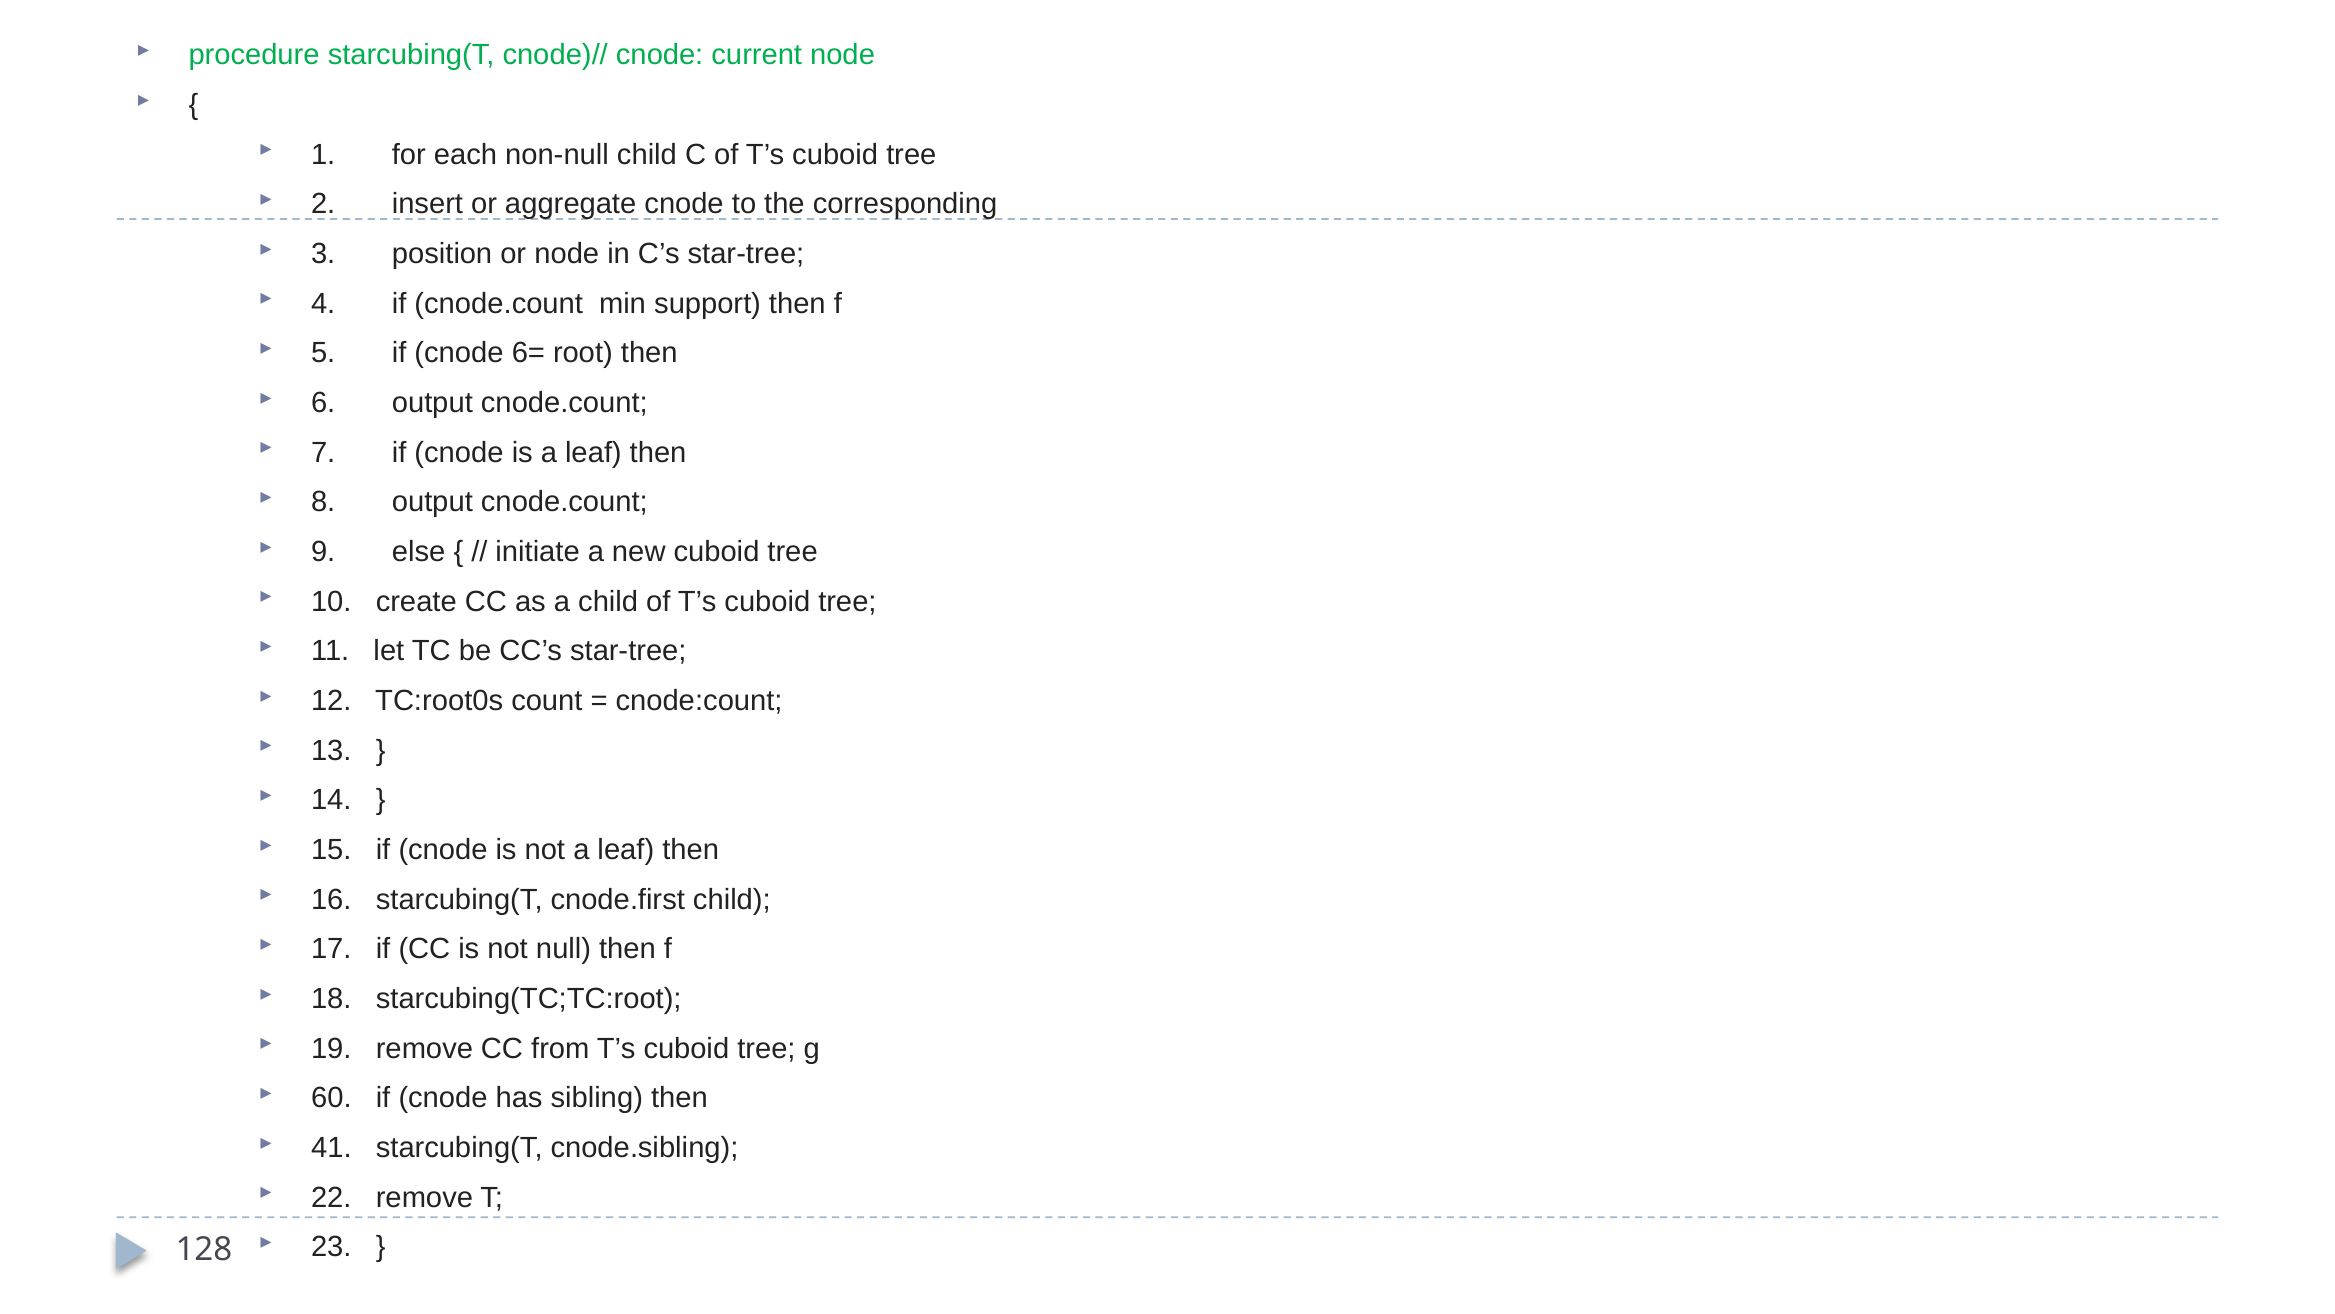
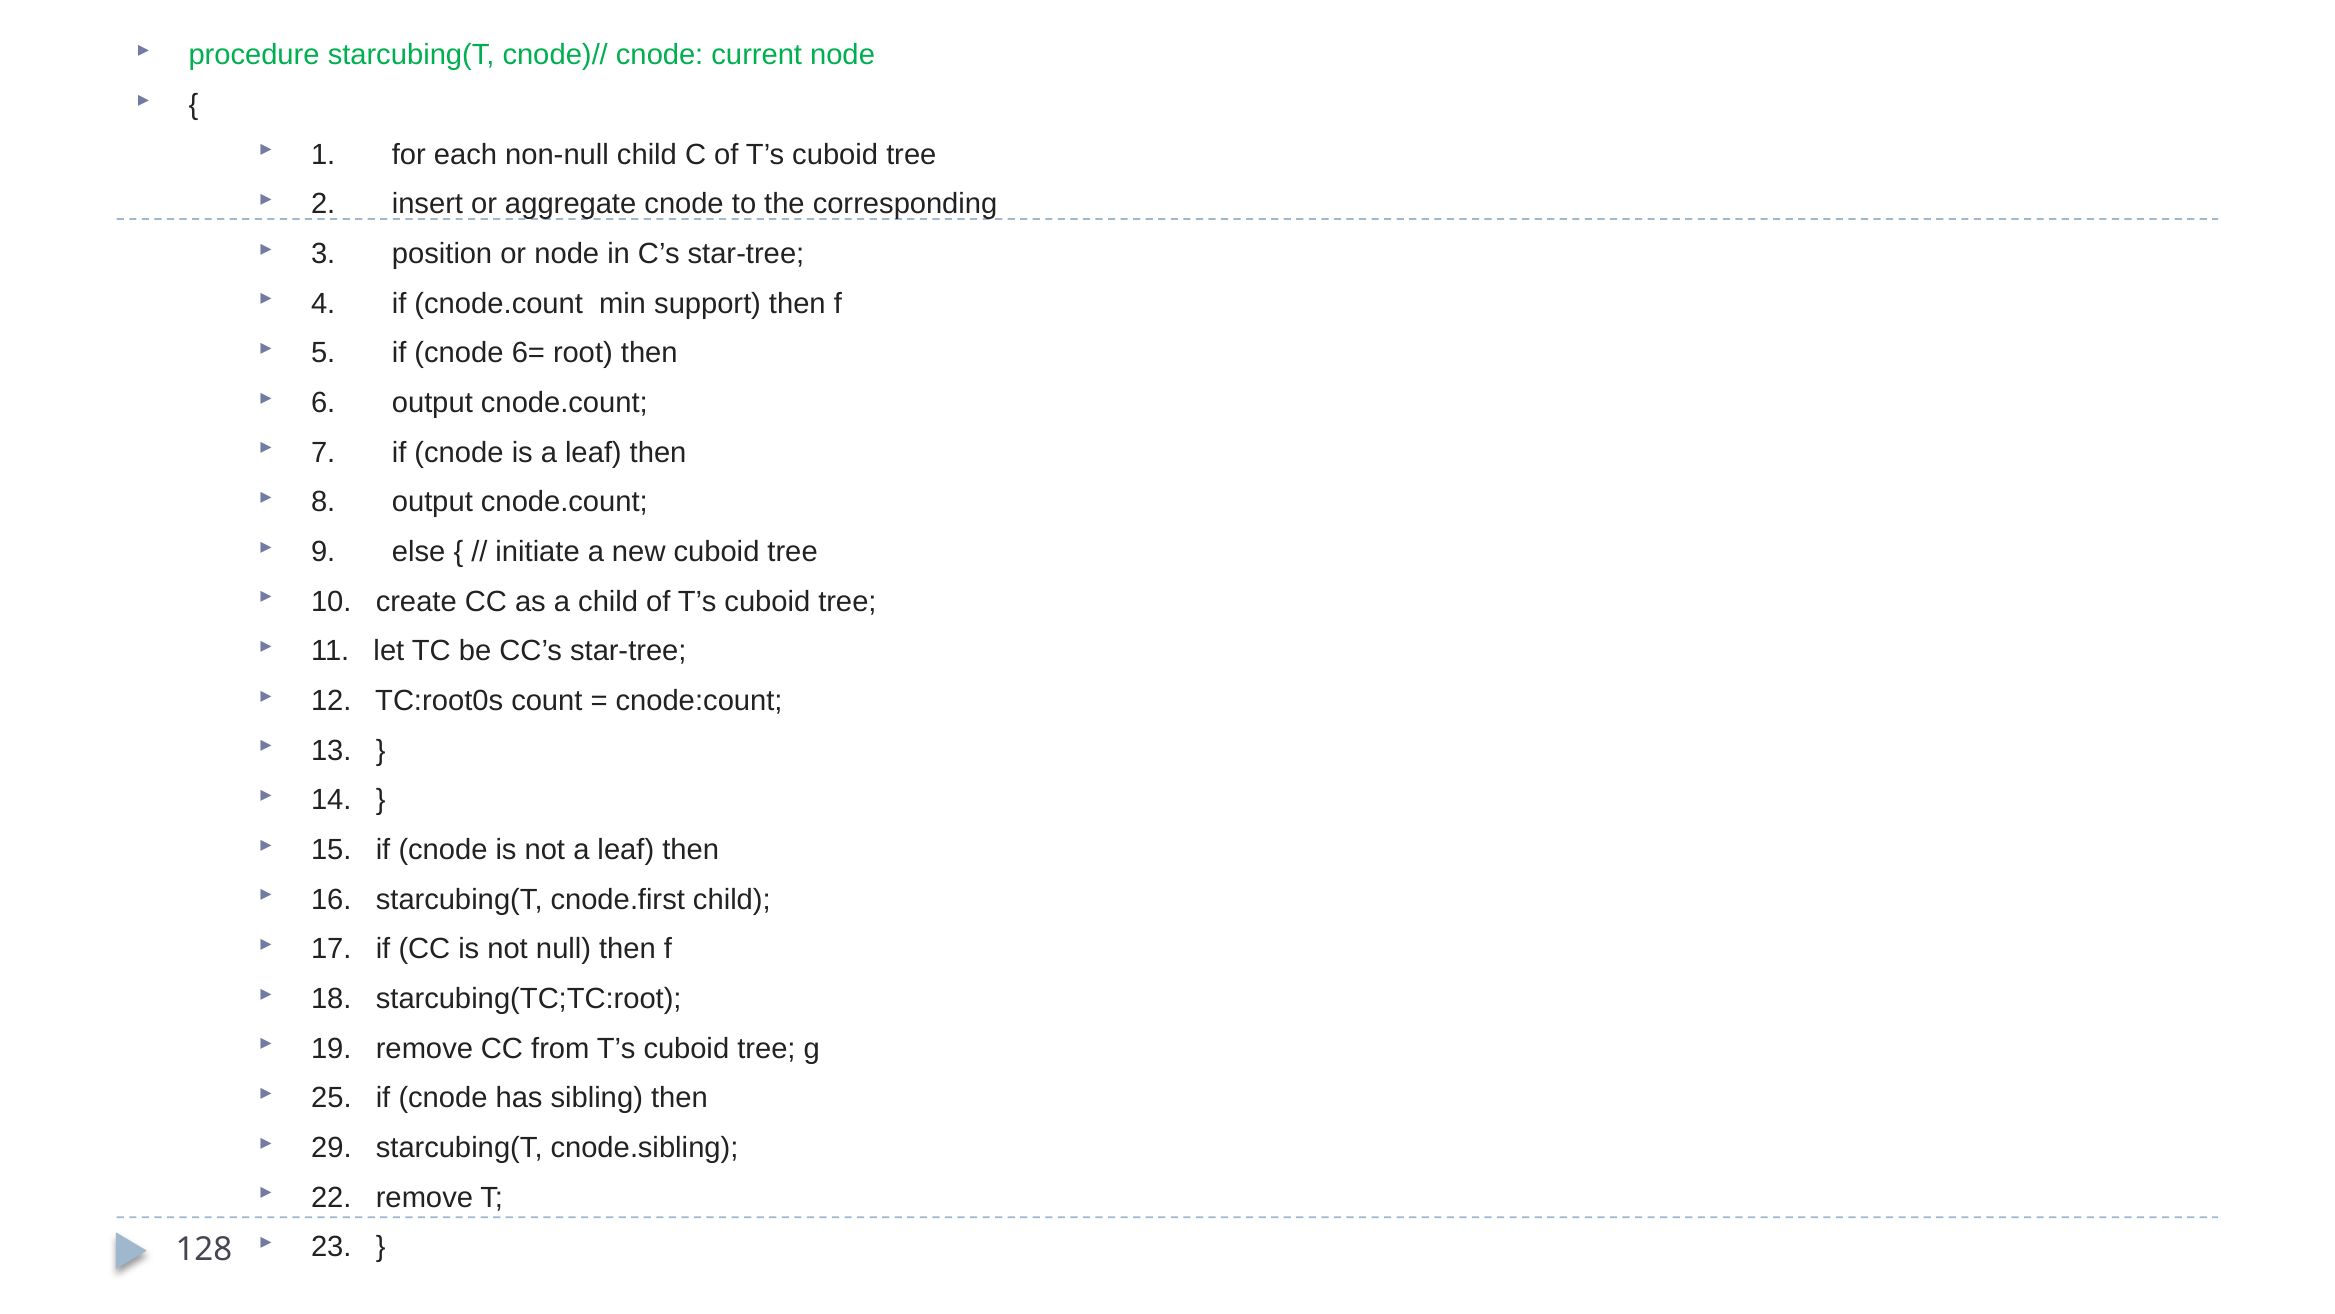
60: 60 -> 25 (331, 1098)
41: 41 -> 29 (331, 1147)
